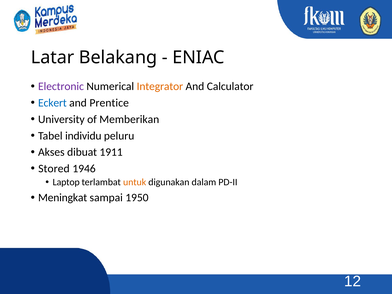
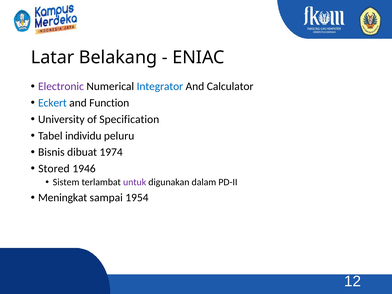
Integrator colour: orange -> blue (160, 86)
Prentice: Prentice -> Function (109, 103)
Memberikan: Memberikan -> Specification (129, 119)
Akses: Akses -> Bisnis (51, 152)
1911: 1911 -> 1974 (111, 152)
Laptop: Laptop -> Sistem (66, 182)
untuk colour: orange -> purple (135, 182)
1950: 1950 -> 1954 (137, 198)
